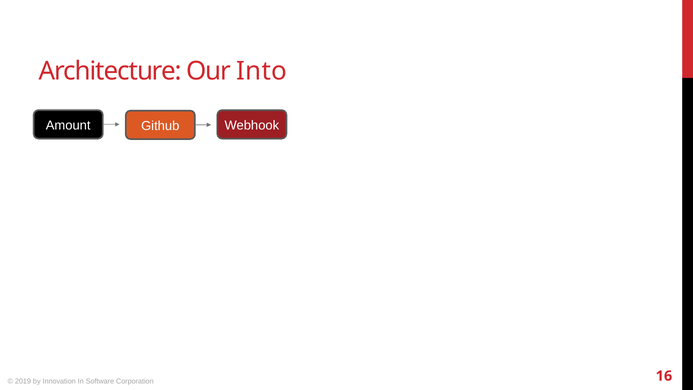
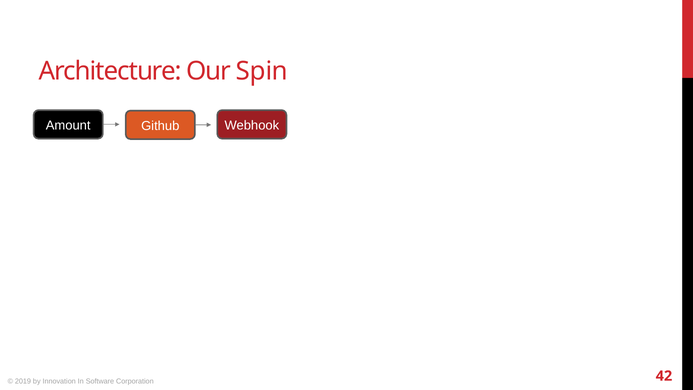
Into: Into -> Spin (262, 71)
16: 16 -> 42 (664, 376)
